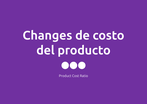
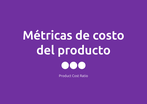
Changes: Changes -> Métricas (47, 35)
